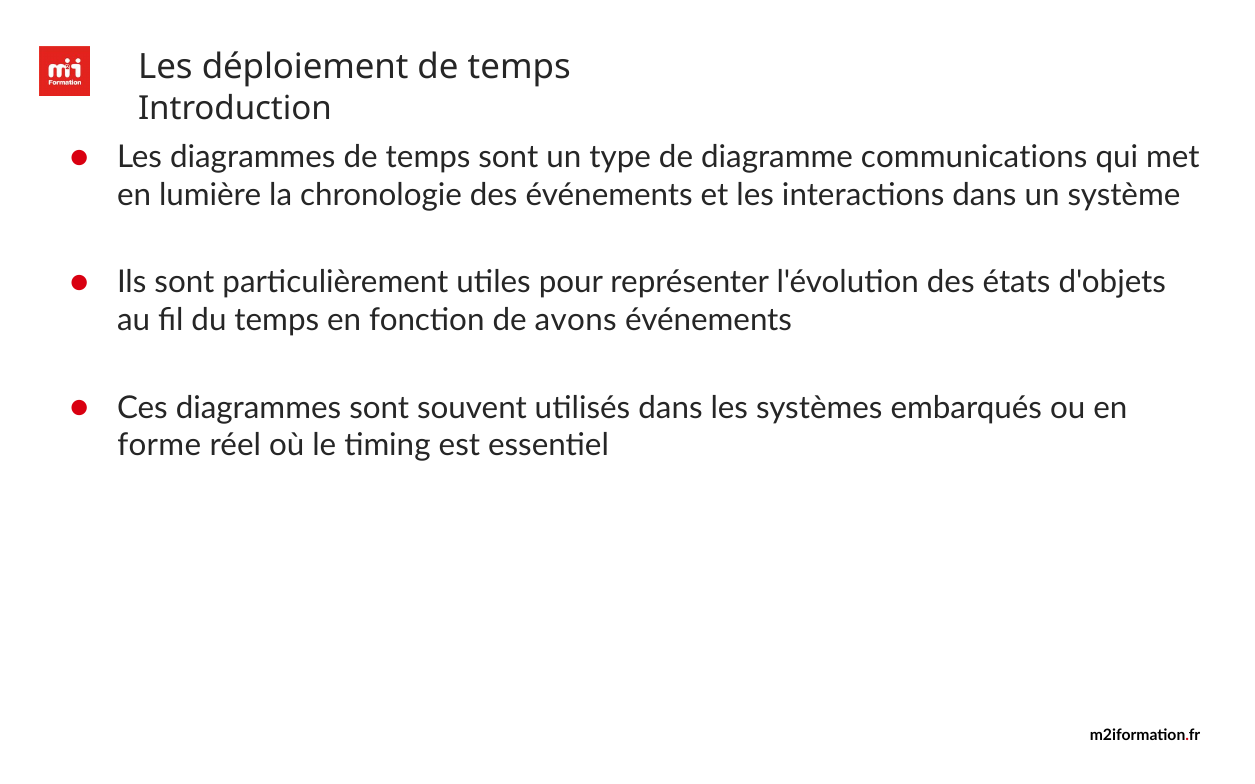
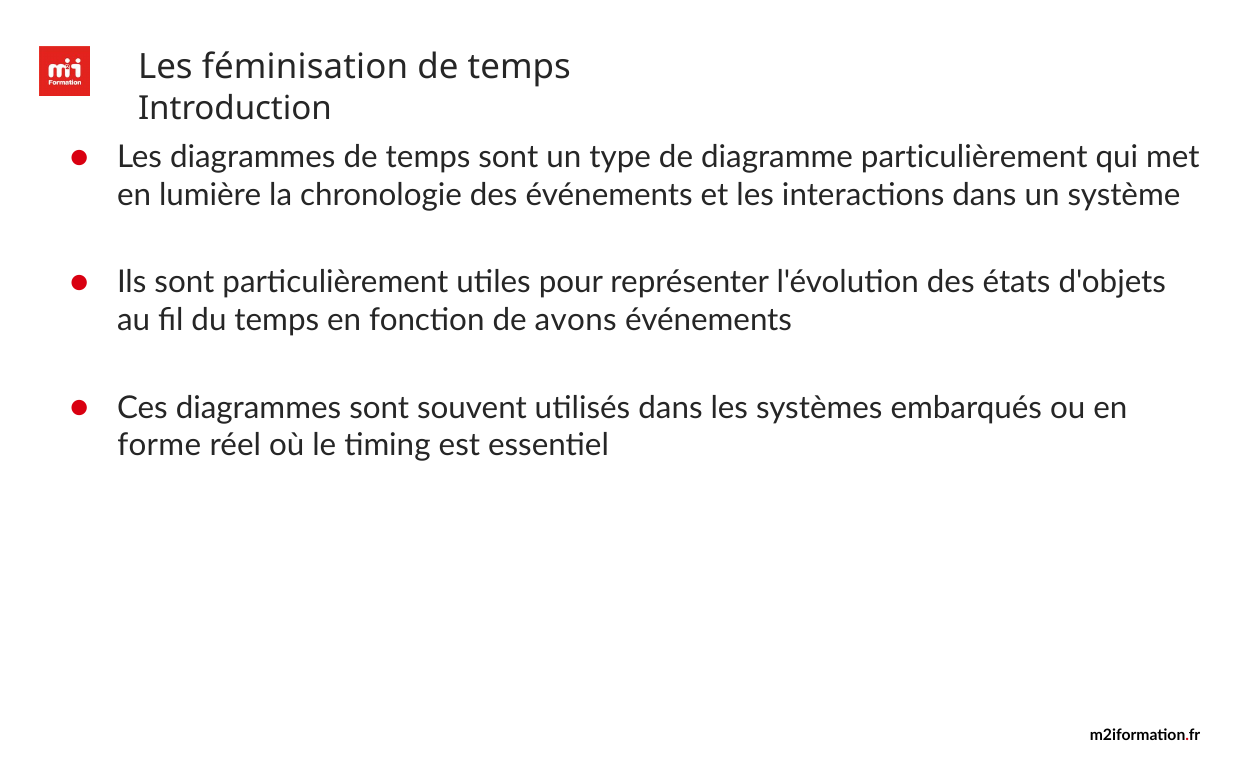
déploiement: déploiement -> féminisation (305, 67)
diagramme communications: communications -> particulièrement (974, 157)
